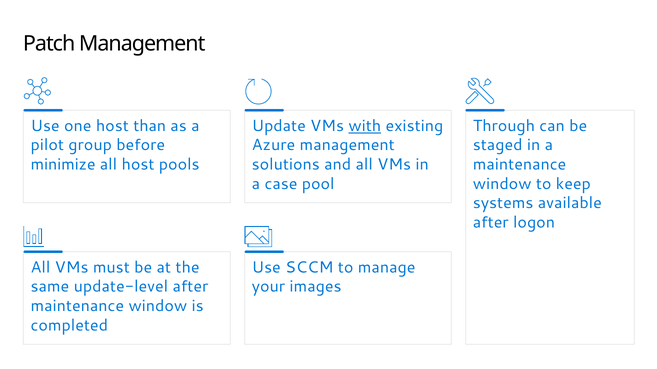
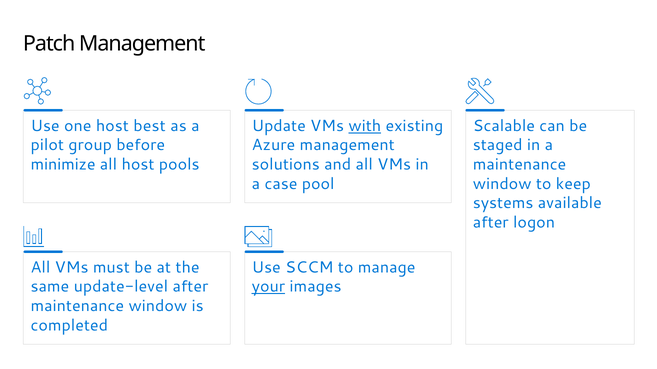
than: than -> best (150, 126)
Through: Through -> Scalable (504, 126)
your underline: none -> present (268, 287)
